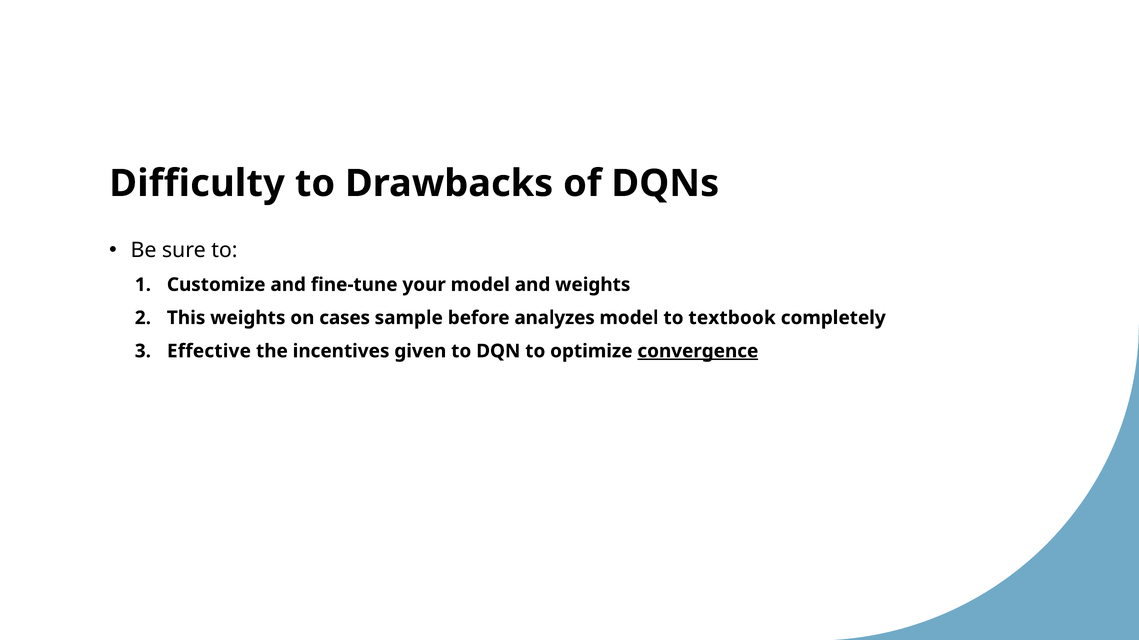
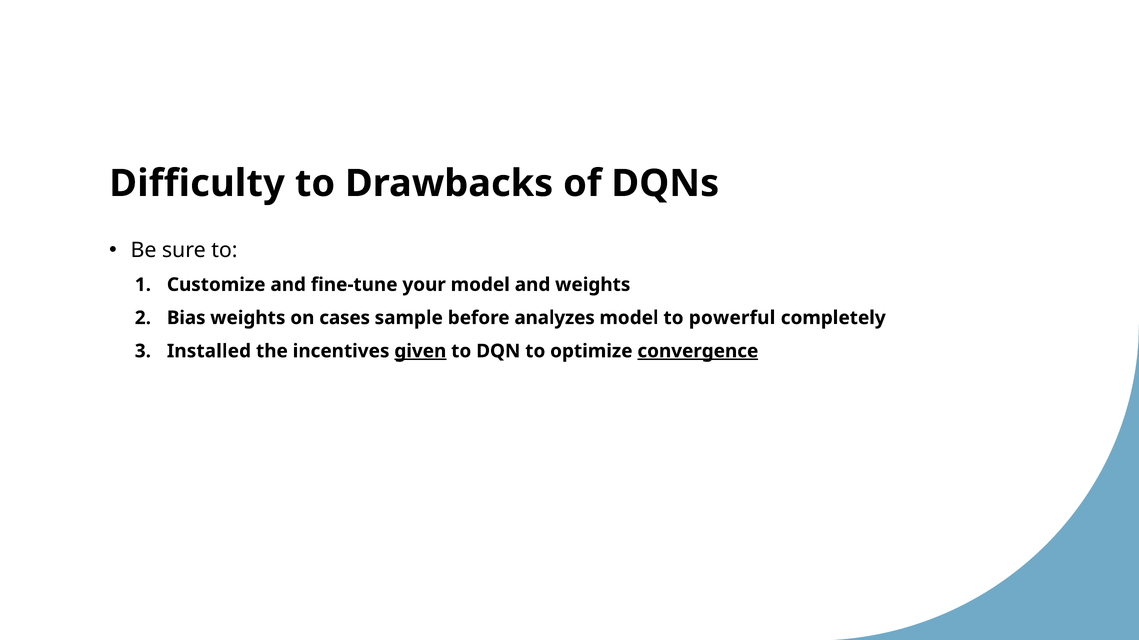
This: This -> Bias (186, 318)
textbook: textbook -> powerful (732, 318)
Effective: Effective -> Installed (209, 351)
given underline: none -> present (420, 351)
